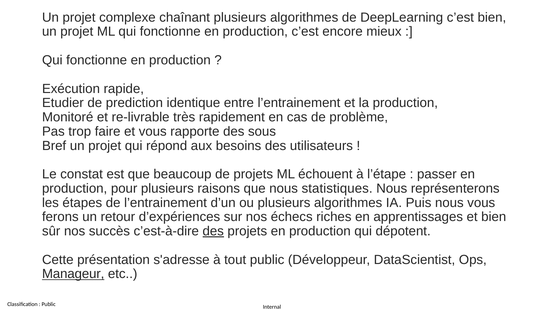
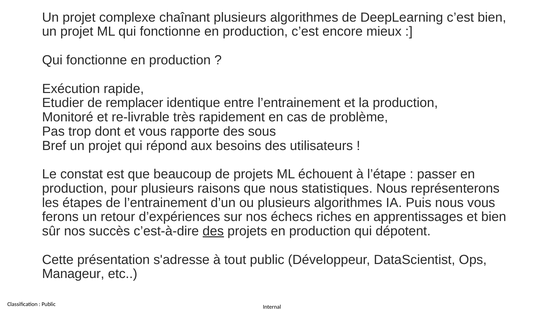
prediction: prediction -> remplacer (134, 103)
faire: faire -> dont (108, 131)
Manageur underline: present -> none (73, 274)
